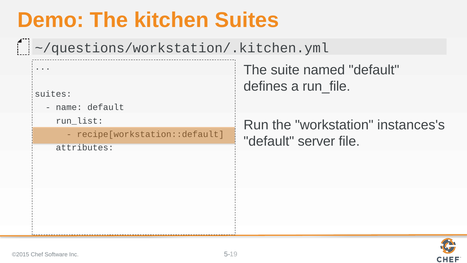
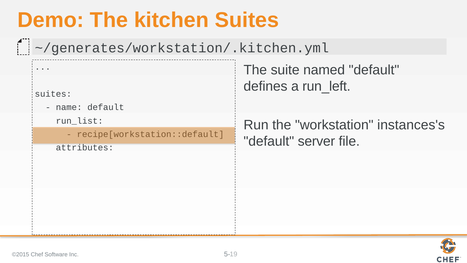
~/questions/workstation/.kitchen.yml: ~/questions/workstation/.kitchen.yml -> ~/generates/workstation/.kitchen.yml (182, 48)
run_file: run_file -> run_left (326, 86)
